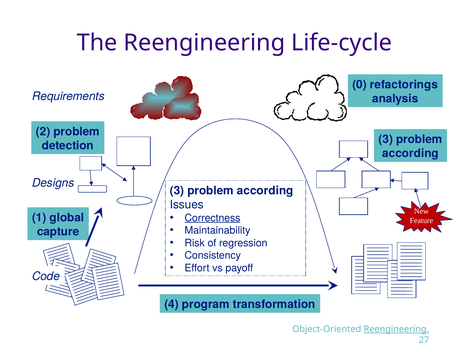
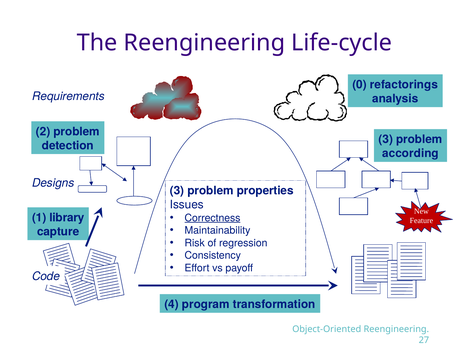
according: according -> properties (265, 190)
global: global -> library (67, 217)
Reengineering underline: present -> none (396, 329)
